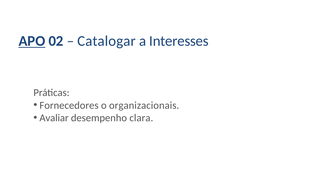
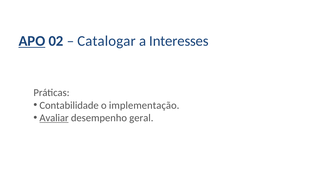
Fornecedores: Fornecedores -> Contabilidade (69, 105)
organizacionais: organizacionais -> implementação (144, 105)
Avaliar underline: none -> present (54, 118)
clara: clara -> geral (141, 118)
